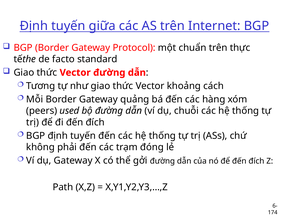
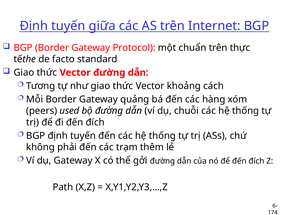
đóng: đóng -> thêm (152, 147)
